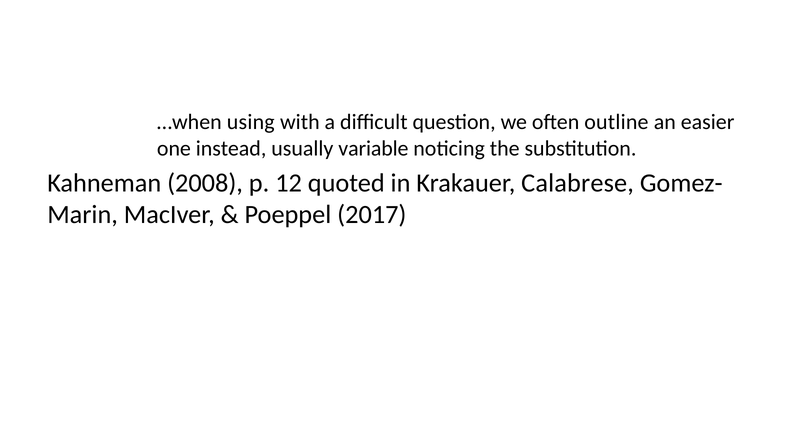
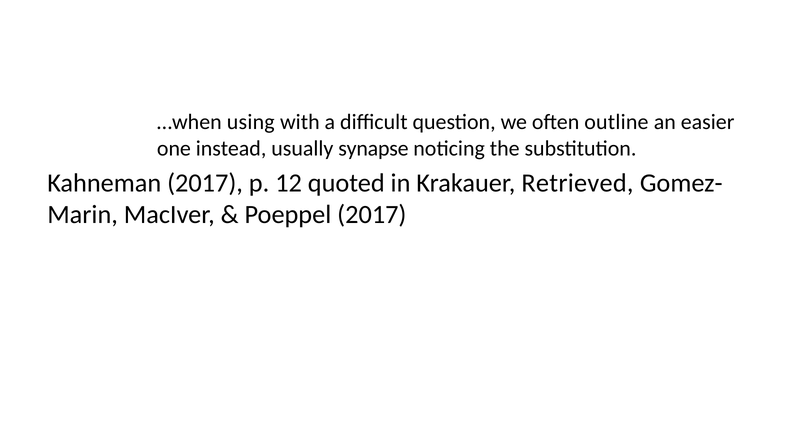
variable: variable -> synapse (373, 149)
Kahneman 2008: 2008 -> 2017 (205, 183)
Calabrese: Calabrese -> Retrieved (577, 183)
